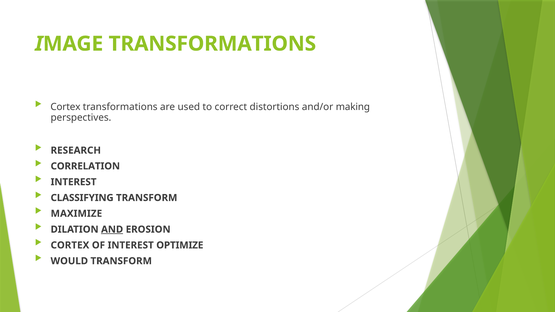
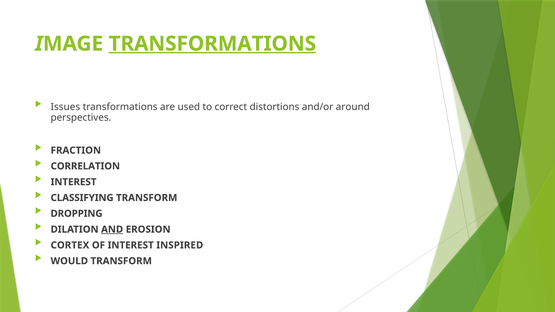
TRANSFORMATIONS underline: none -> present (212, 44)
Cortex: Cortex -> Issues (65, 107)
making: making -> around (353, 107)
RESEARCH: RESEARCH -> FRACTION (76, 150)
MAXIMIZE: MAXIMIZE -> DROPPING (77, 214)
OPTIMIZE: OPTIMIZE -> INSPIRED (180, 245)
